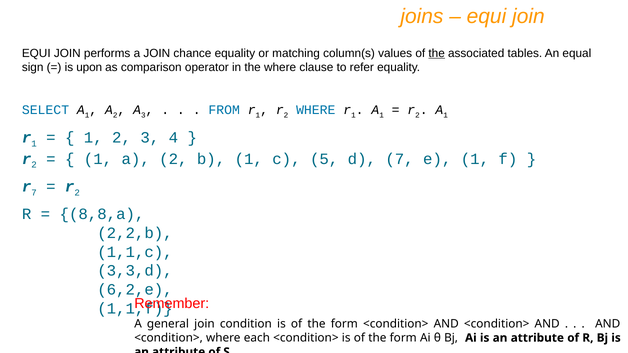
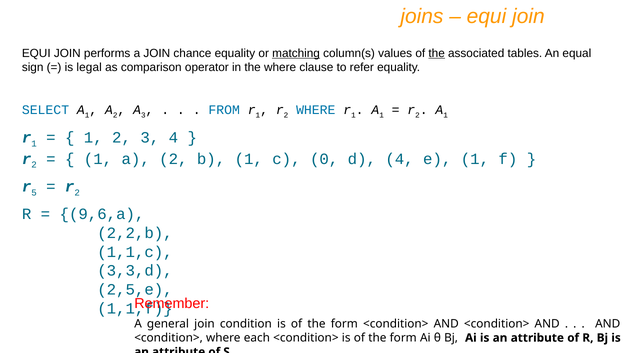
matching underline: none -> present (296, 53)
upon: upon -> legal (89, 67)
5: 5 -> 0 (324, 159)
d 7: 7 -> 4 (400, 159)
r 7: 7 -> 5 (34, 193)
8,8,a: 8,8,a -> 9,6,a (102, 214)
6,2,e: 6,2,e -> 2,5,e (135, 290)
